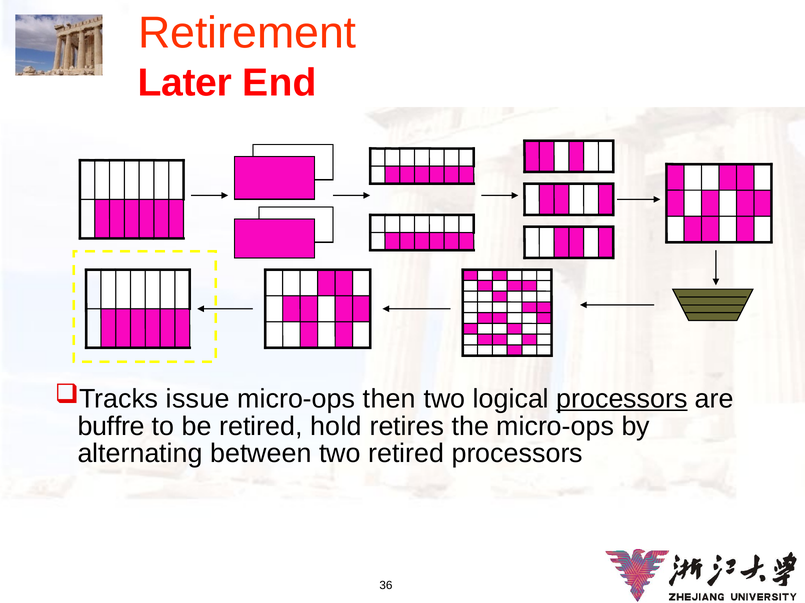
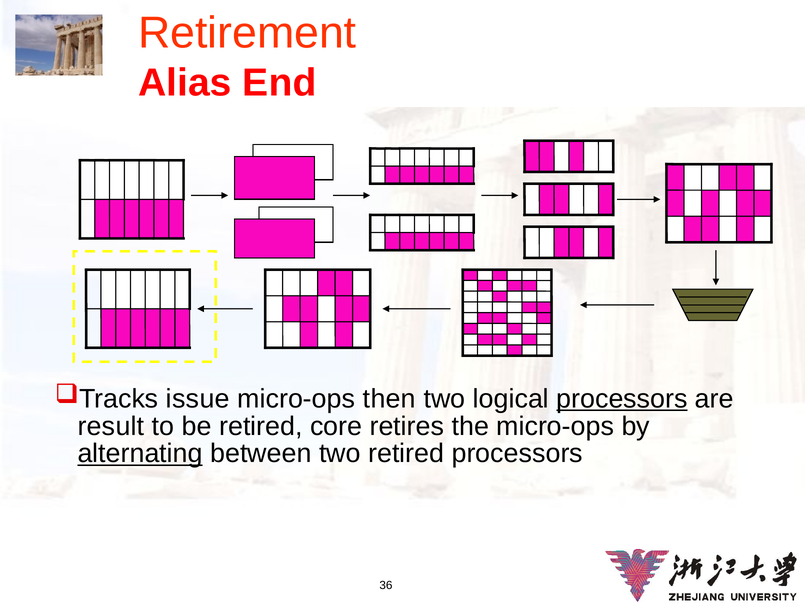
Later: Later -> Alias (185, 83)
buffre: buffre -> result (111, 427)
hold: hold -> core (336, 427)
alternating underline: none -> present (140, 454)
